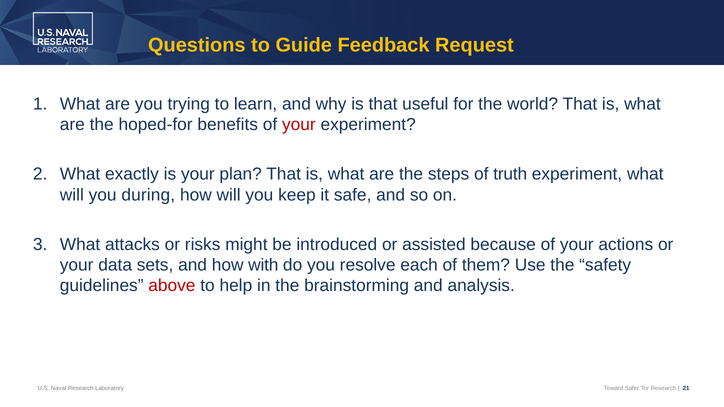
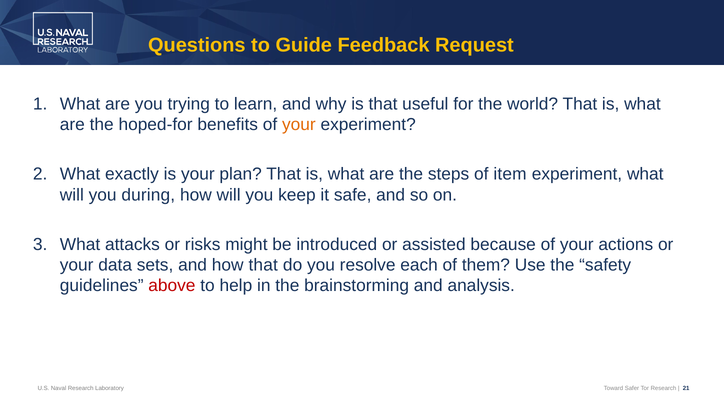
your colour: red -> orange (299, 125)
of truth: truth -> item (510, 174)
how with: with -> that (263, 265)
